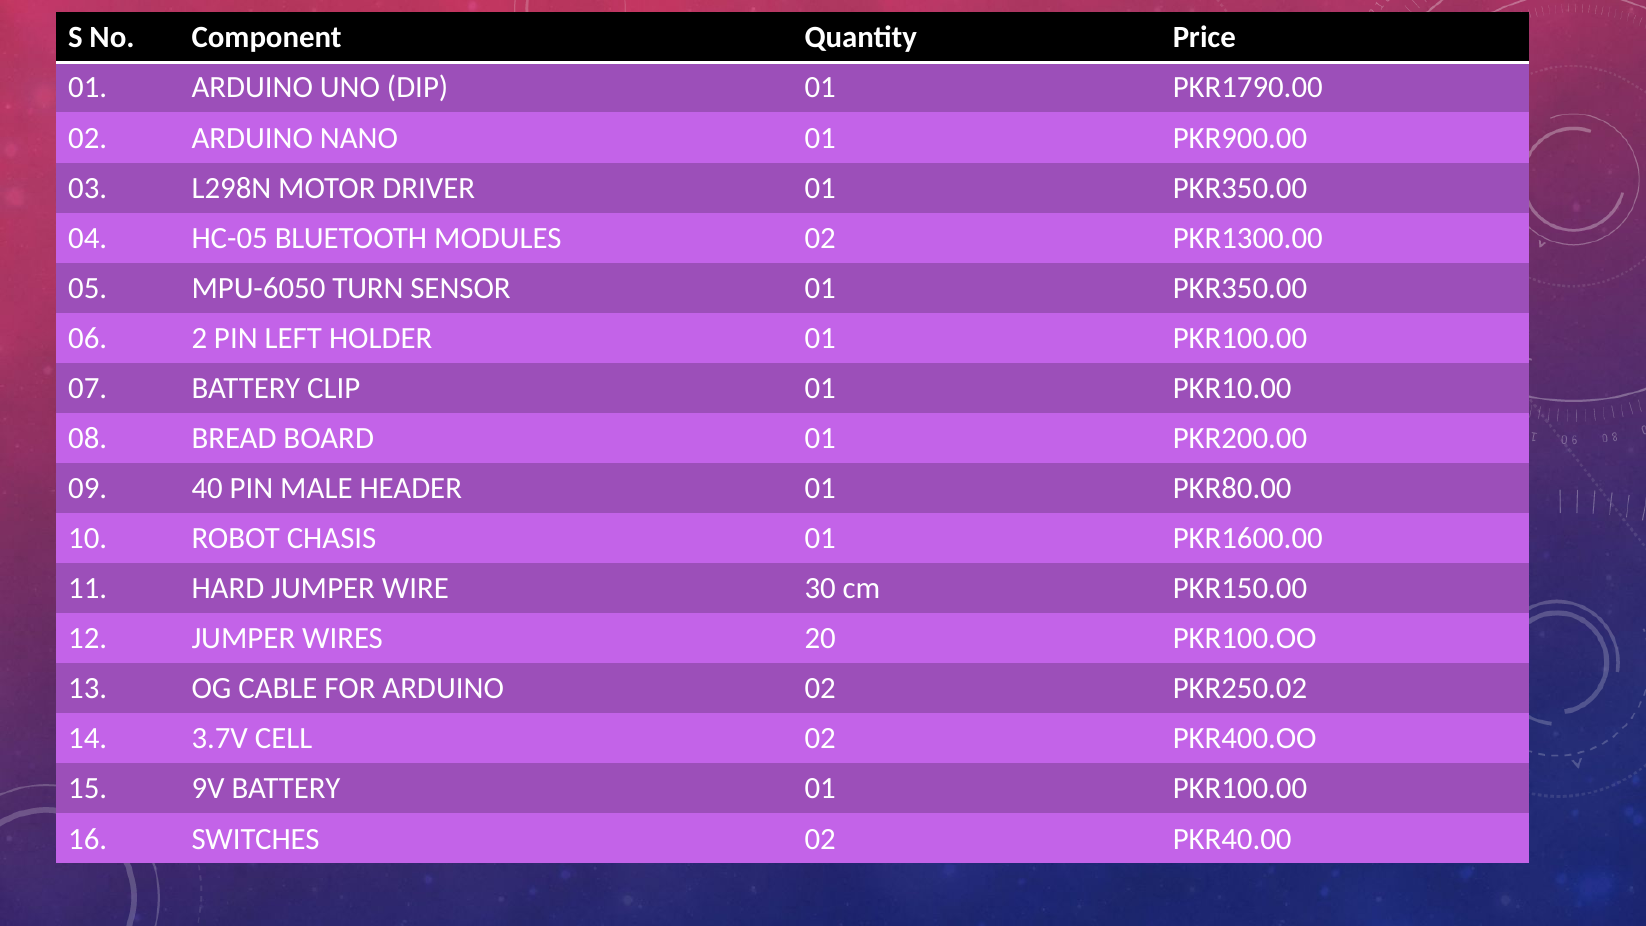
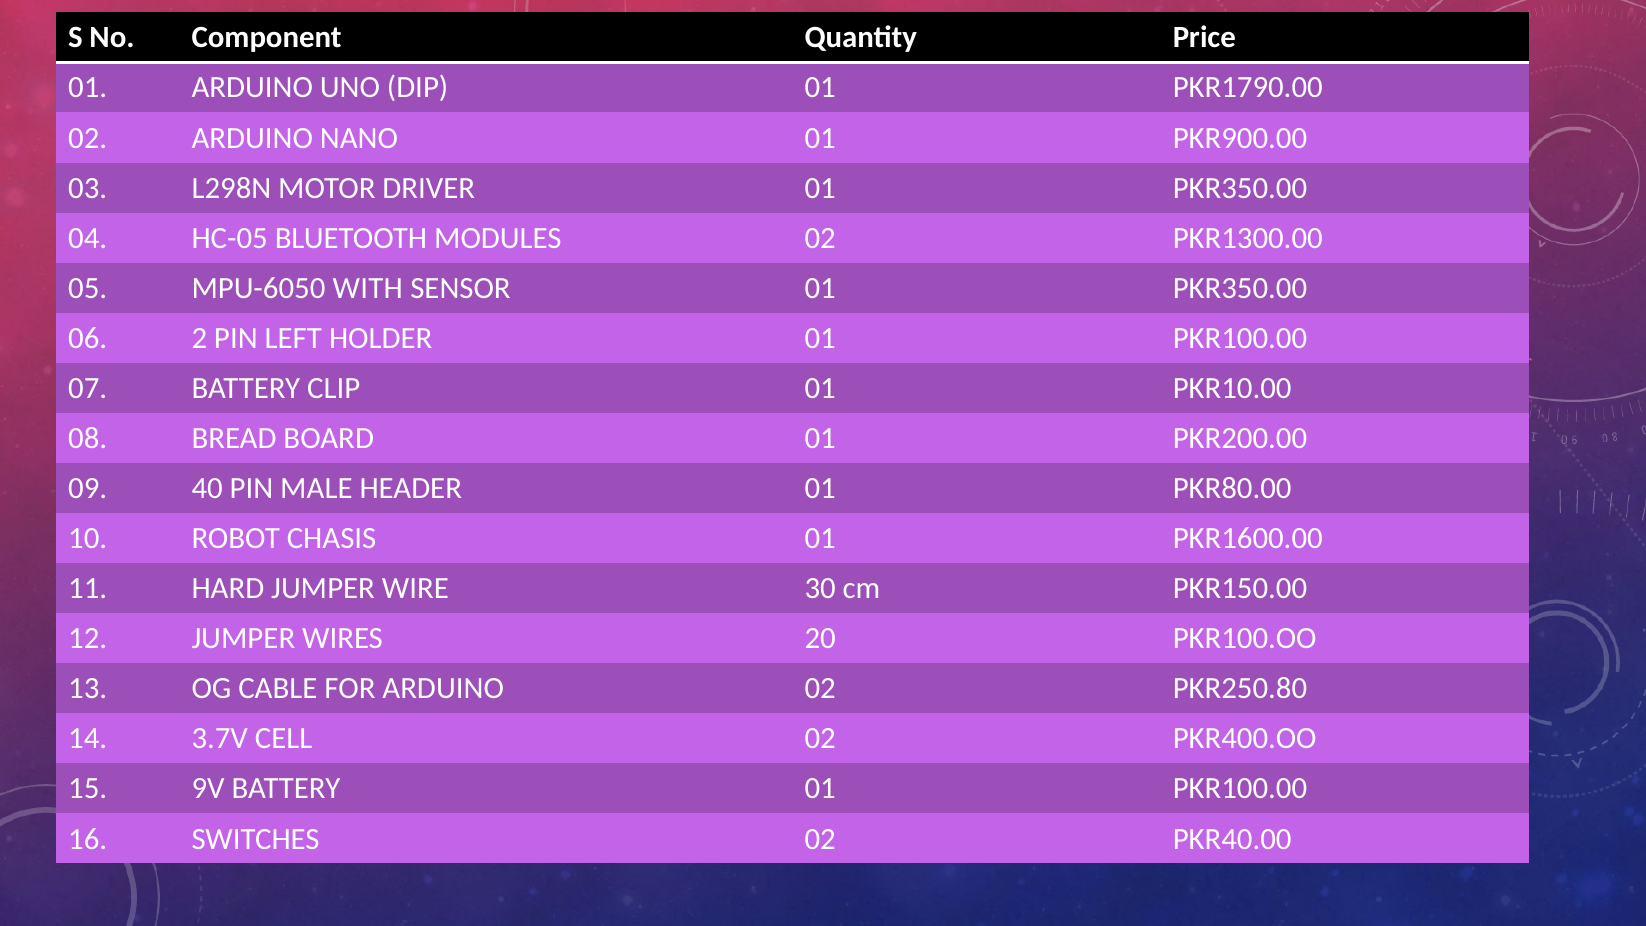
TURN: TURN -> WITH (368, 288)
PKR250.02: PKR250.02 -> PKR250.80 (1240, 689)
